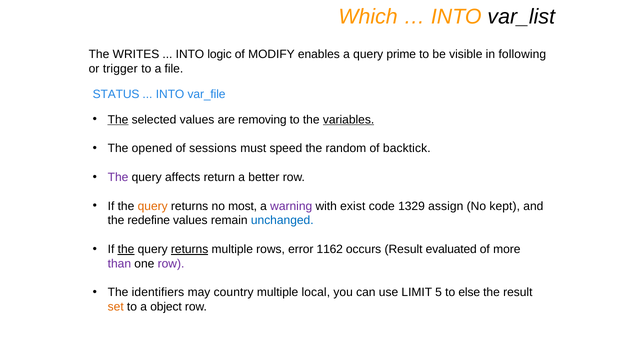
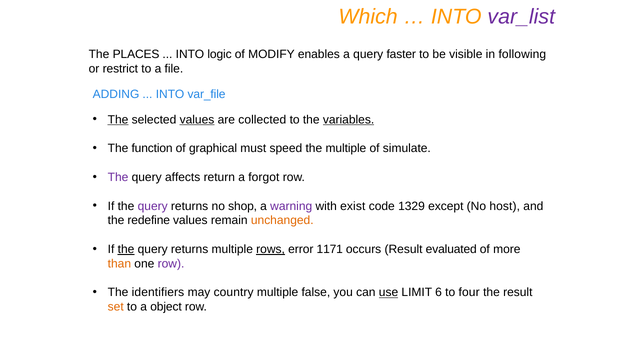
var_list colour: black -> purple (521, 17)
WRITES: WRITES -> PLACES (136, 54)
prime: prime -> faster (401, 54)
trigger: trigger -> restrict (120, 69)
STATUS: STATUS -> ADDING (116, 94)
values underline: none -> present (197, 120)
removing: removing -> collected (262, 120)
opened: opened -> function (152, 148)
sessions: sessions -> graphical (213, 148)
the random: random -> multiple (346, 148)
backtick: backtick -> simulate (407, 148)
better: better -> forgot (264, 177)
query colour: orange -> purple (153, 206)
most: most -> shop (243, 206)
assign: assign -> except (446, 206)
kept: kept -> host (505, 206)
unchanged colour: blue -> orange (282, 220)
returns underline: present -> none (190, 249)
rows underline: none -> present (271, 249)
1162: 1162 -> 1171 (330, 249)
than colour: purple -> orange (119, 264)
local: local -> false (316, 292)
use underline: none -> present (389, 292)
5: 5 -> 6 (439, 292)
else: else -> four (469, 292)
